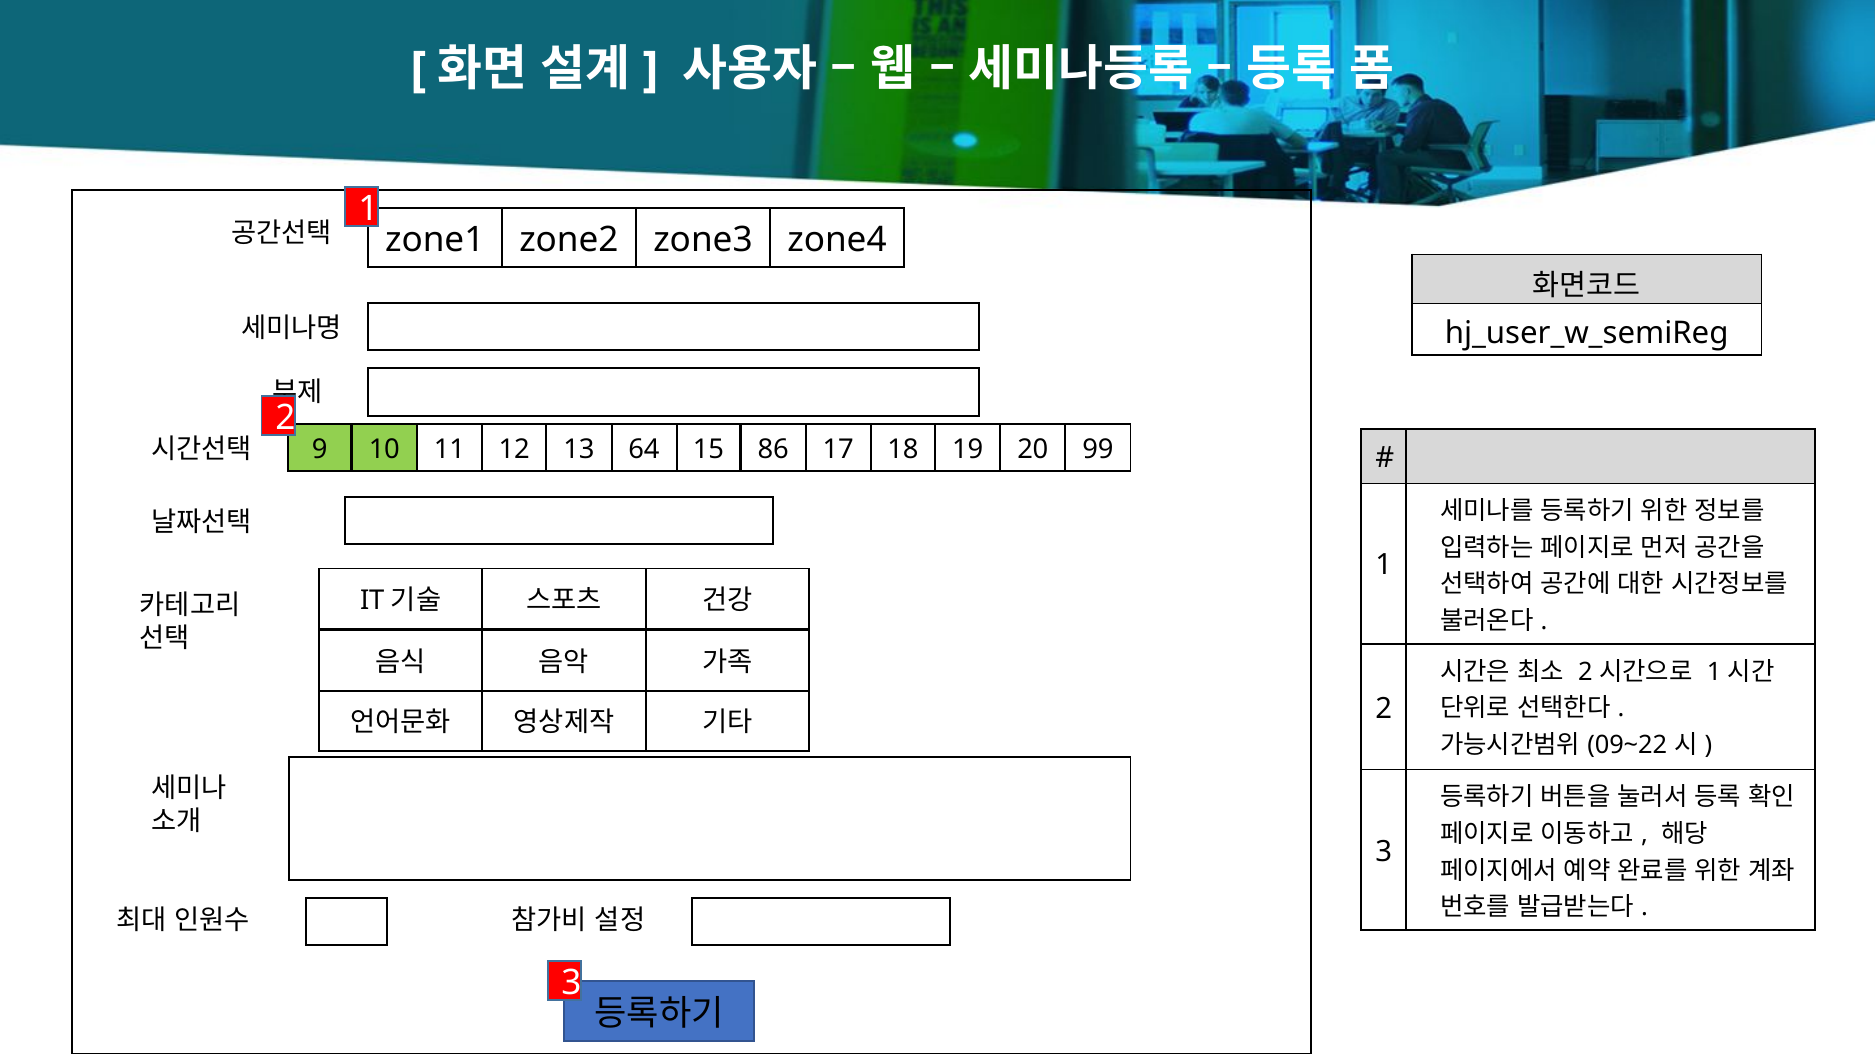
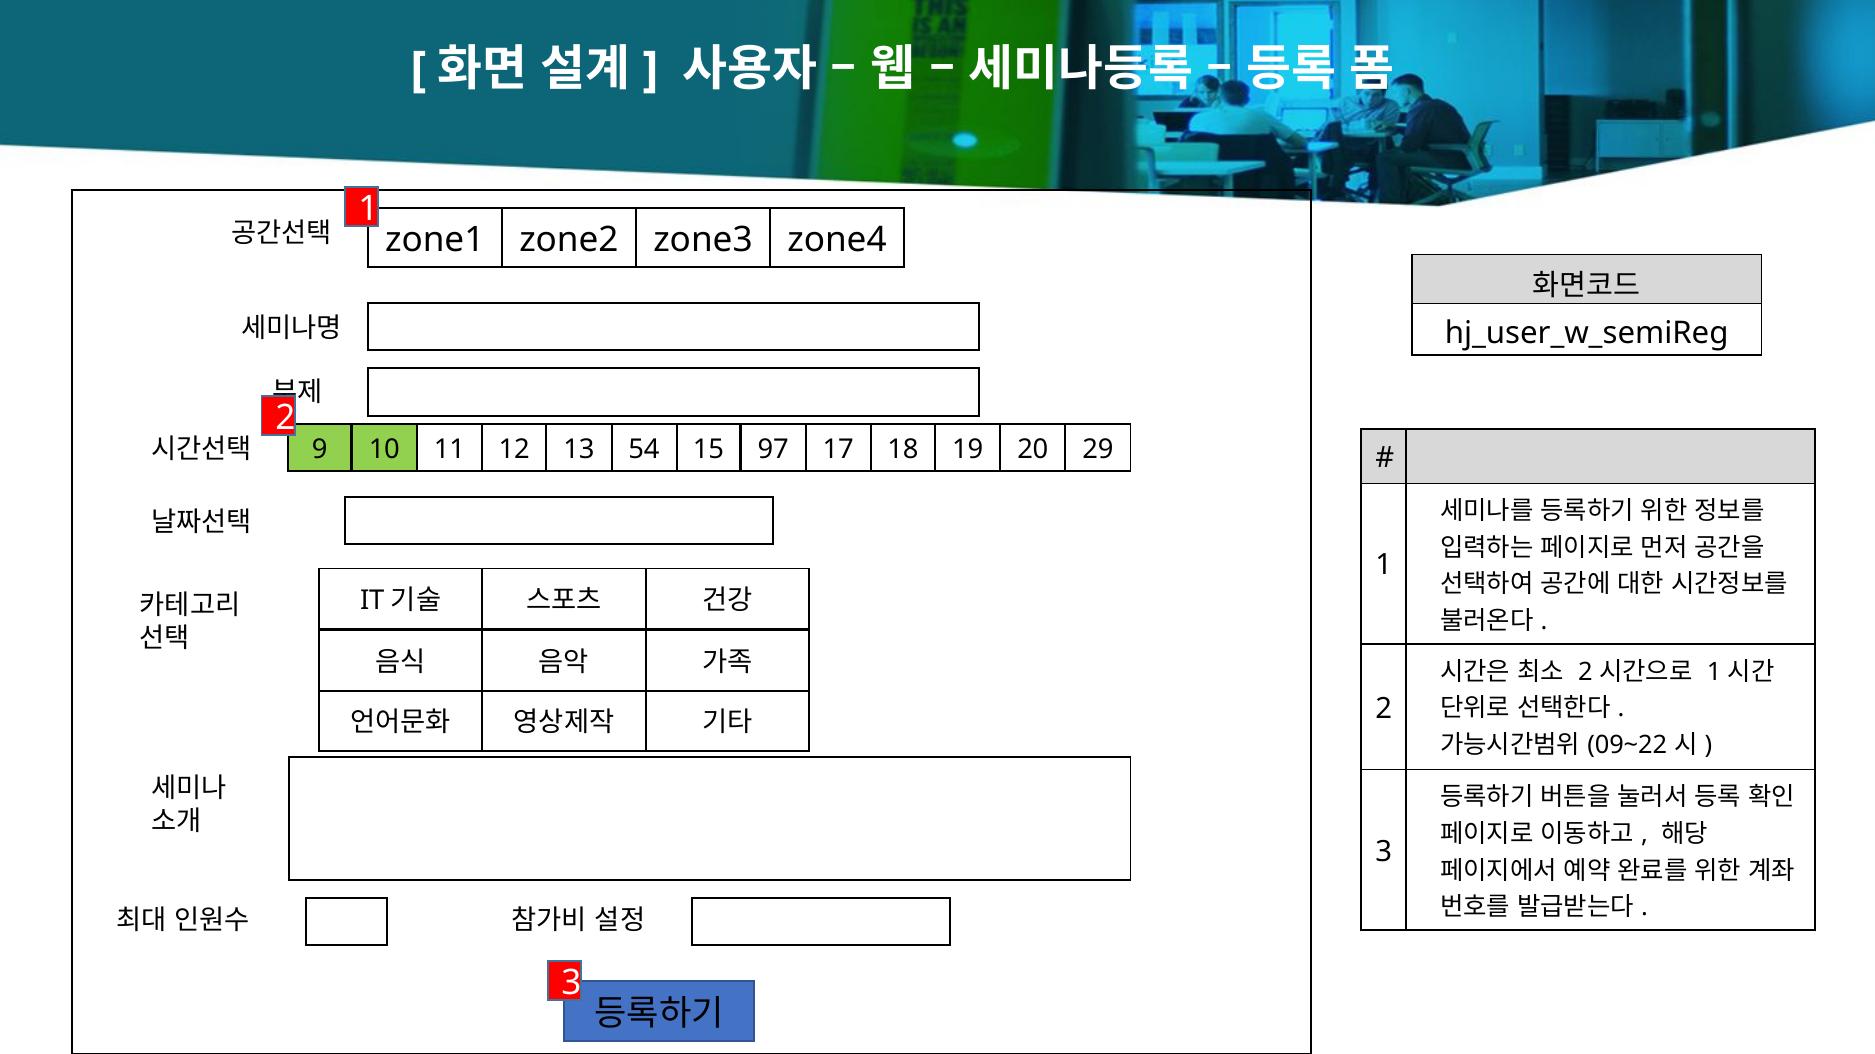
64: 64 -> 54 (644, 450)
86: 86 -> 97 (773, 450)
99: 99 -> 29 (1098, 450)
